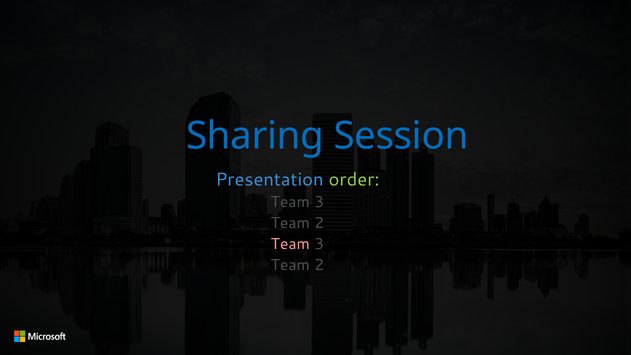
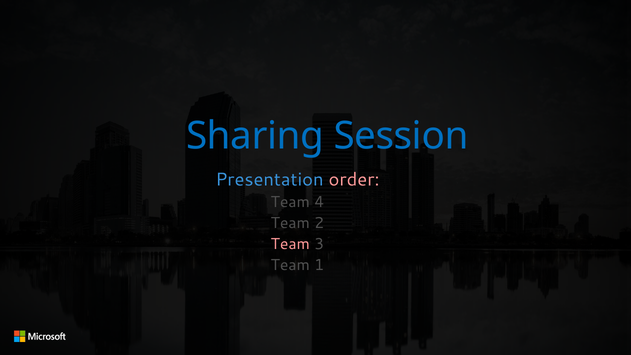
order colour: light green -> pink (354, 179)
3: 3 -> 4 (319, 202)
2: 2 -> 1 (319, 265)
